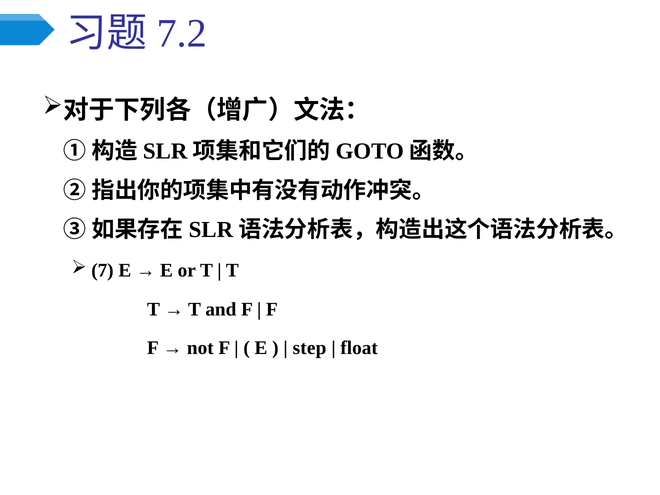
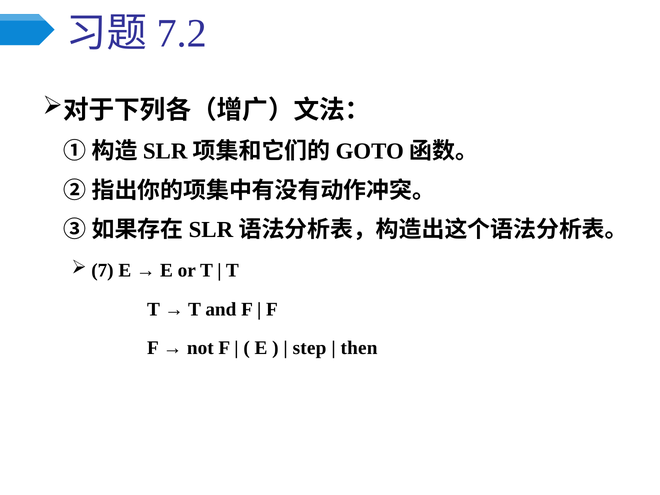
float: float -> then (359, 348)
